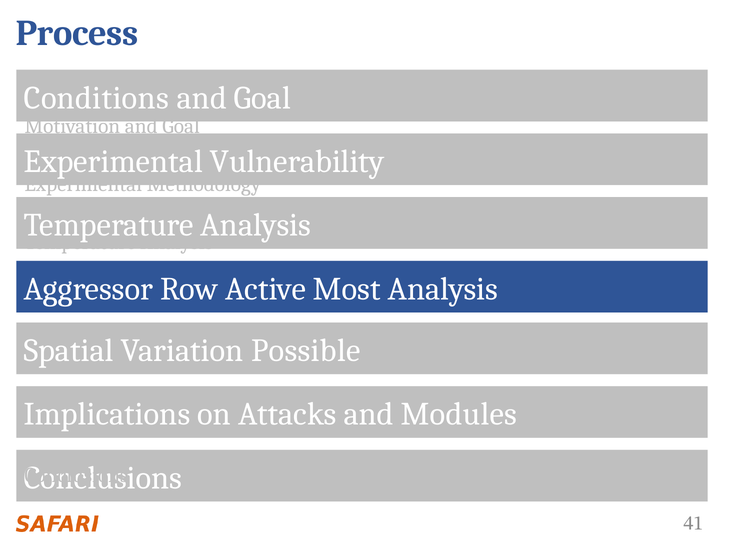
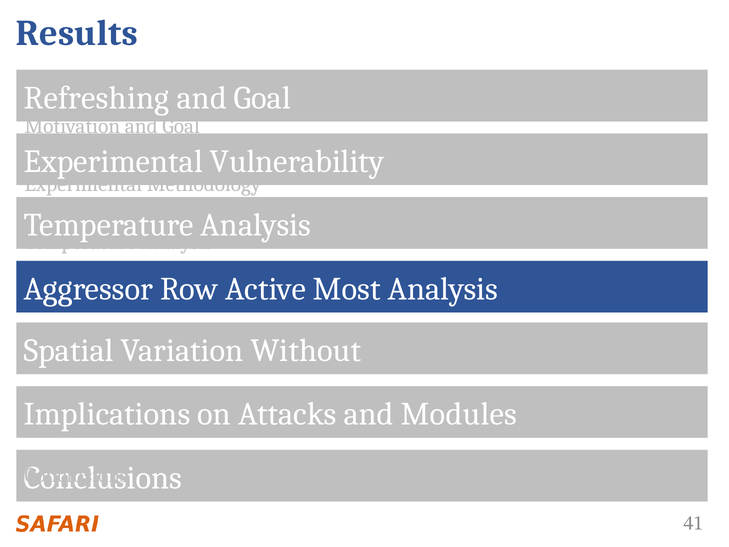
Process: Process -> Results (77, 33)
Conditions: Conditions -> Refreshing (96, 98)
Possible: Possible -> Without (306, 350)
